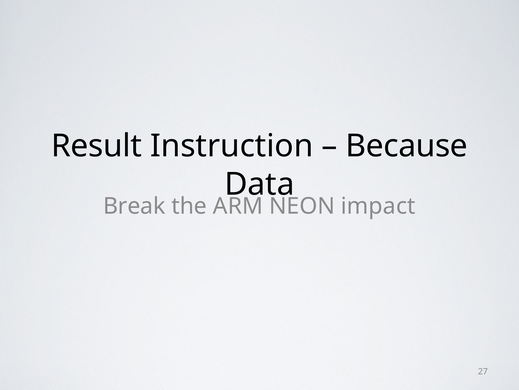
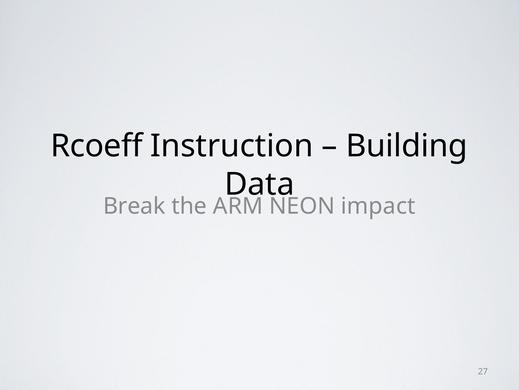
Result: Result -> Rcoeff (97, 146)
Because: Because -> Building (407, 146)
